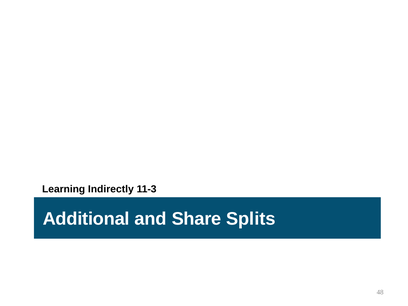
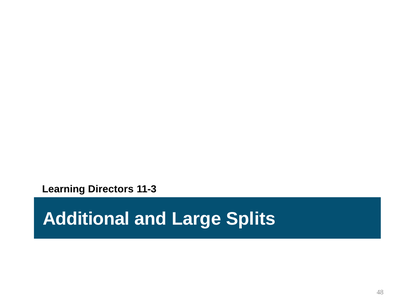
Indirectly: Indirectly -> Directors (111, 189)
Share: Share -> Large (196, 219)
